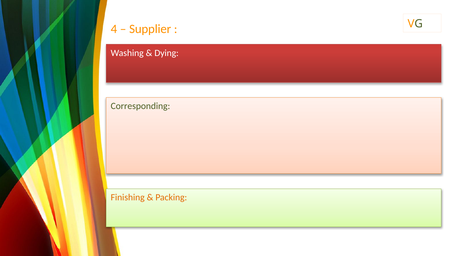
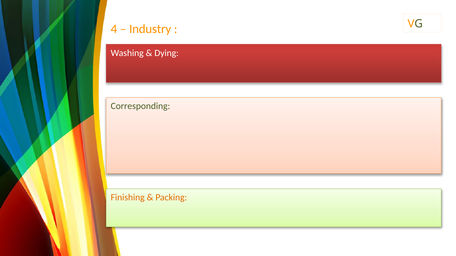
Supplier: Supplier -> Industry (150, 29)
